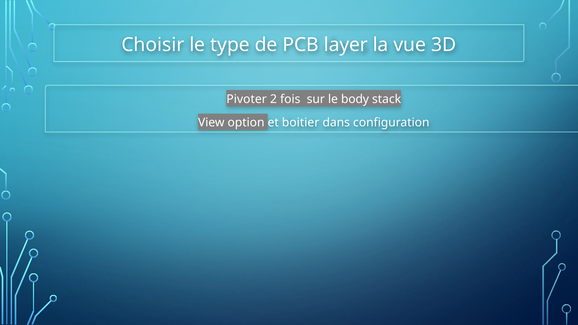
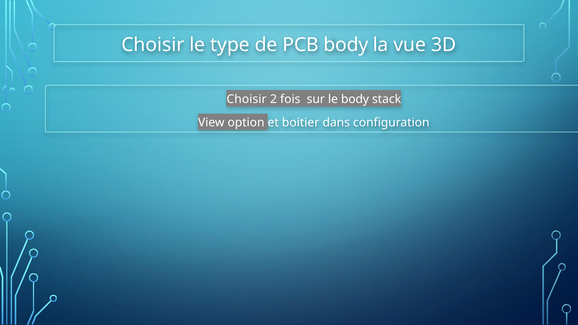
PCB layer: layer -> body (346, 45)
Pivoter: Pivoter -> Choisir (247, 99)
